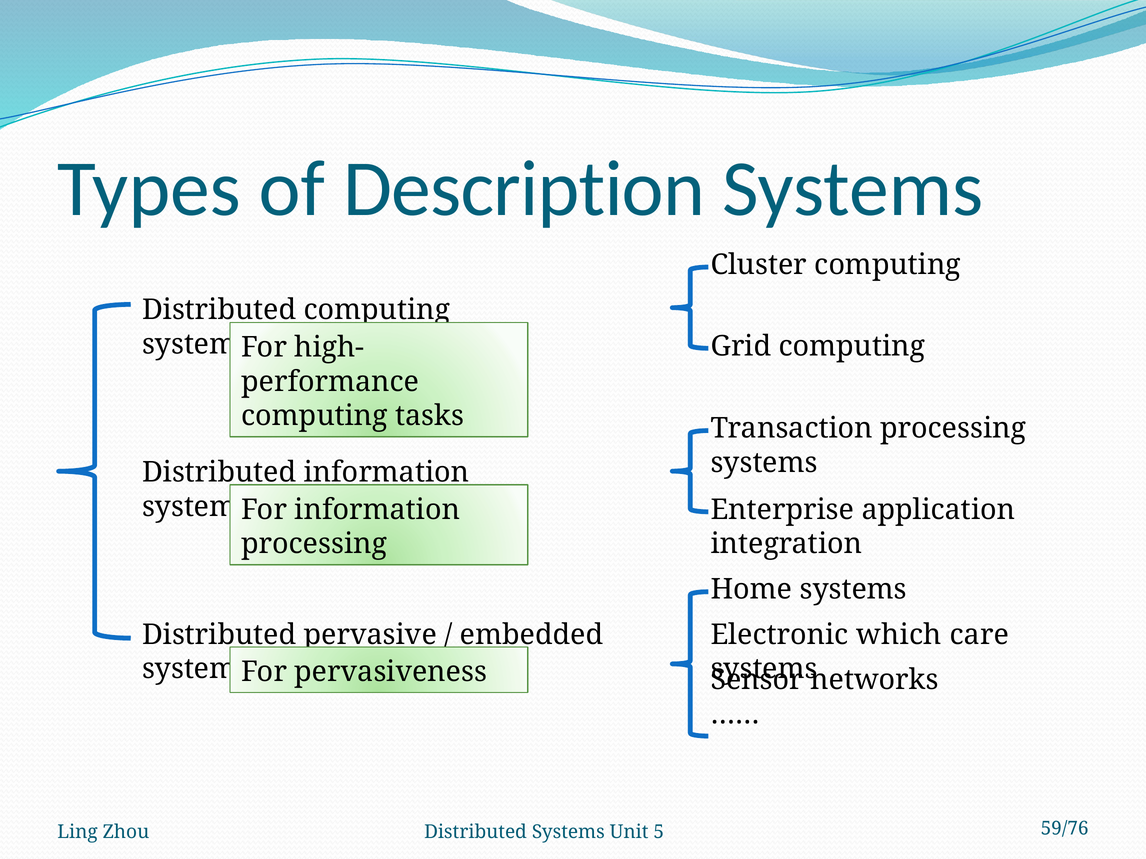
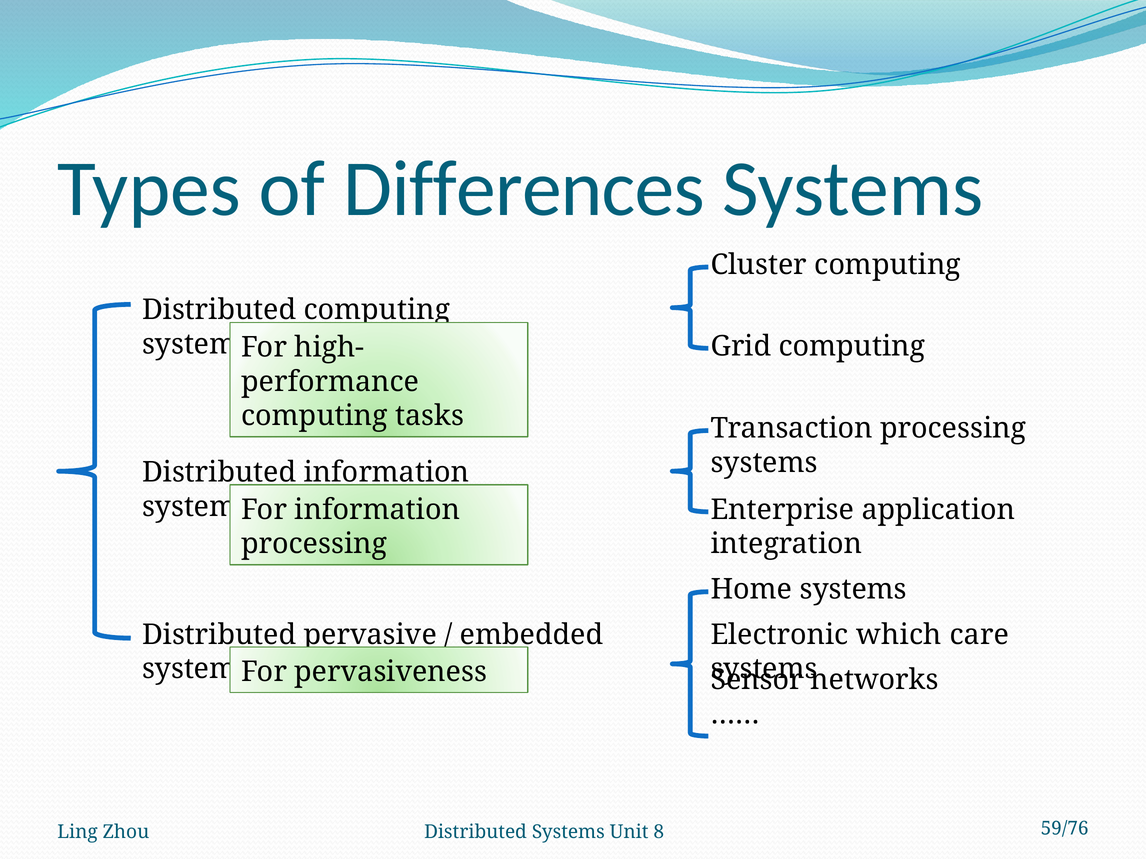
Description: Description -> Differences (524, 189)
5: 5 -> 8 (659, 832)
